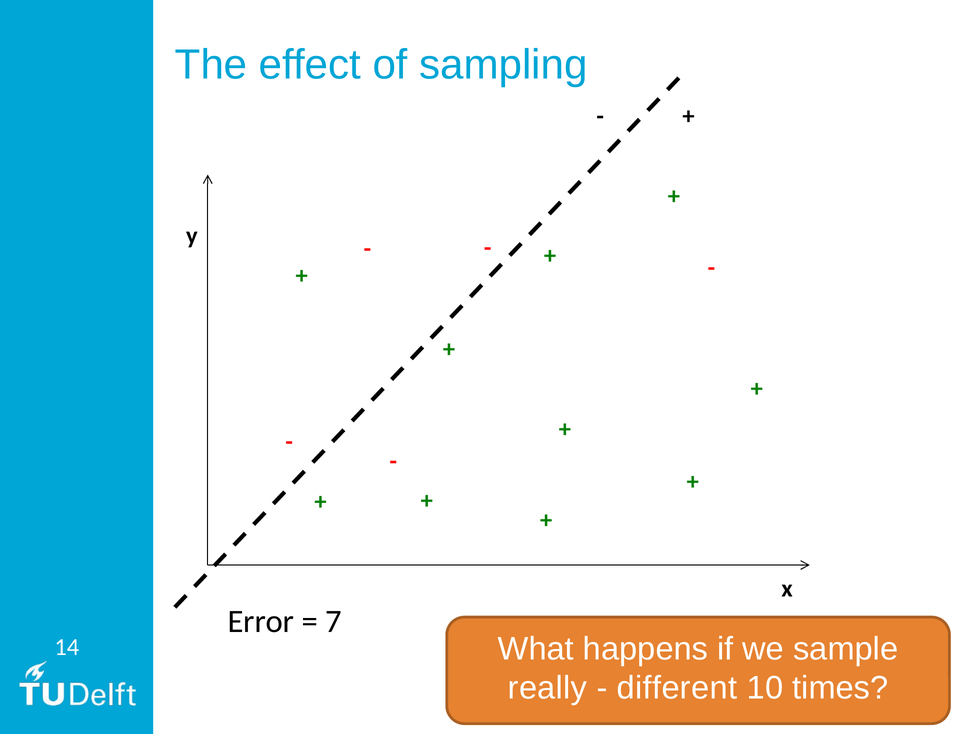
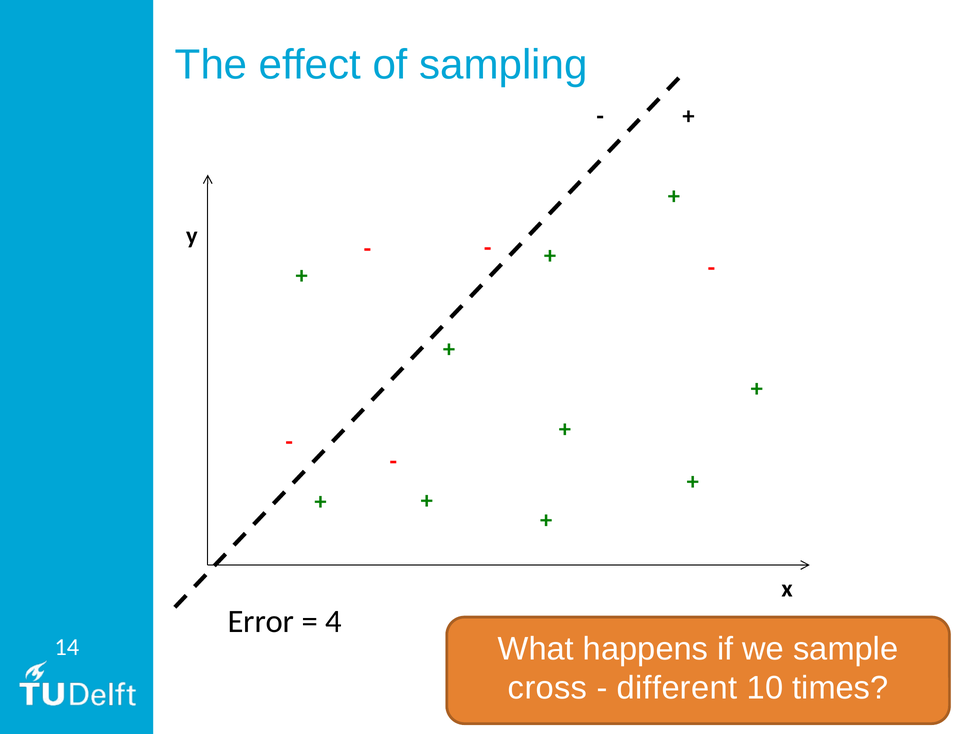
7: 7 -> 4 (333, 621)
really: really -> cross (548, 688)
